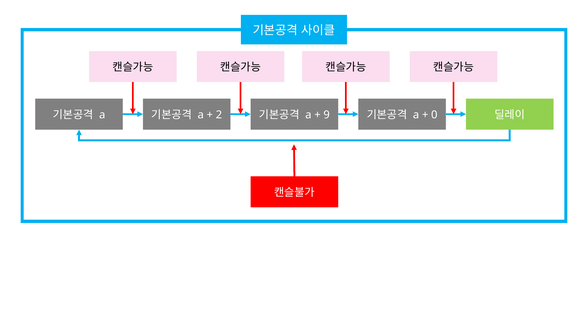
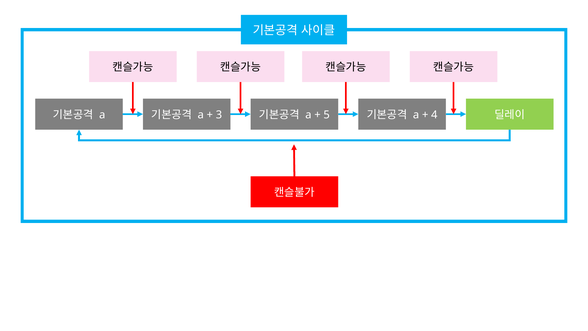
2: 2 -> 3 (219, 115)
9: 9 -> 5 (327, 115)
0: 0 -> 4 (434, 115)
